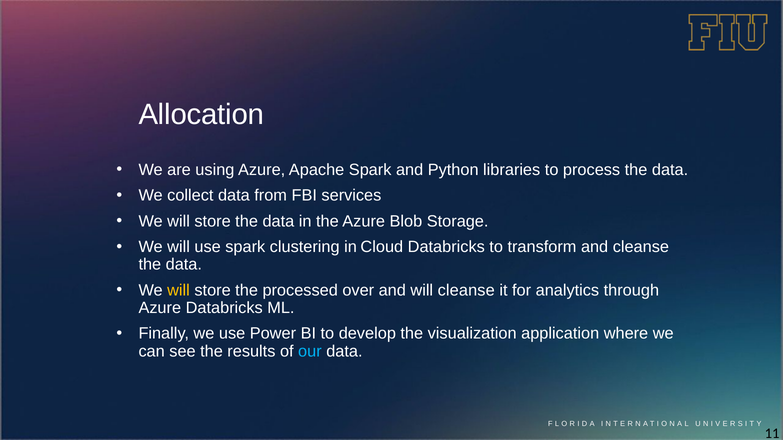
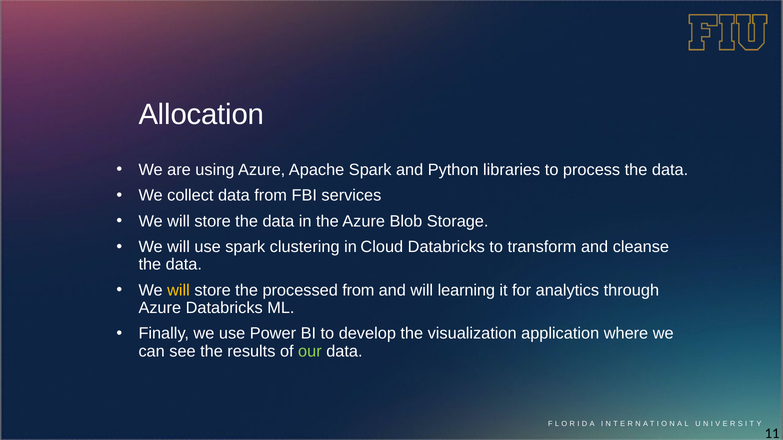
processed over: over -> from (358, 291)
will cleanse: cleanse -> learning (466, 291)
our colour: light blue -> light green (310, 352)
